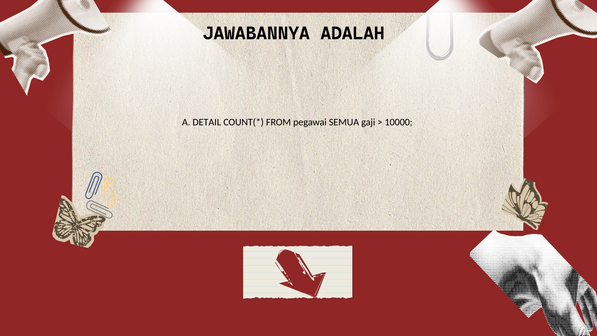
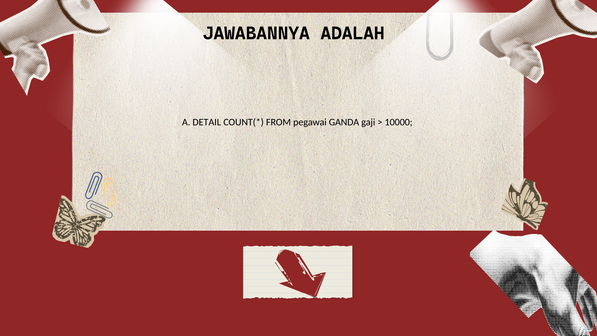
SEMUA: SEMUA -> GANDA (344, 122)
